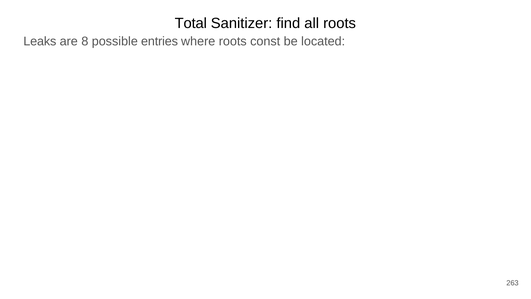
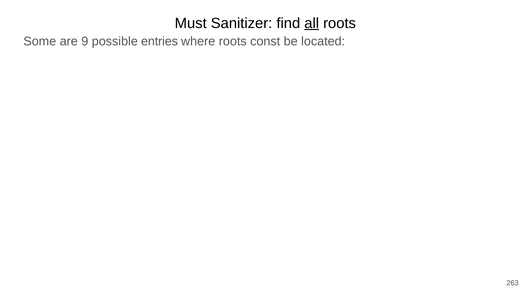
Total: Total -> Must (191, 23)
all underline: none -> present (312, 23)
Leaks: Leaks -> Some (40, 41)
8: 8 -> 9 (85, 41)
